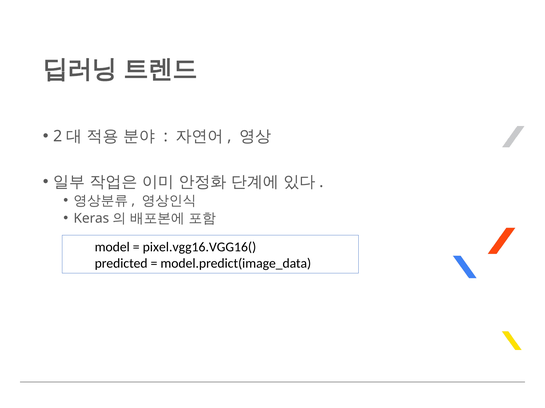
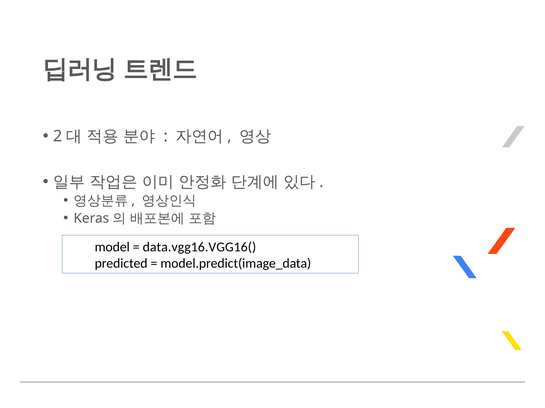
pixel.vgg16.VGG16(: pixel.vgg16.VGG16( -> data.vgg16.VGG16( (199, 248)
